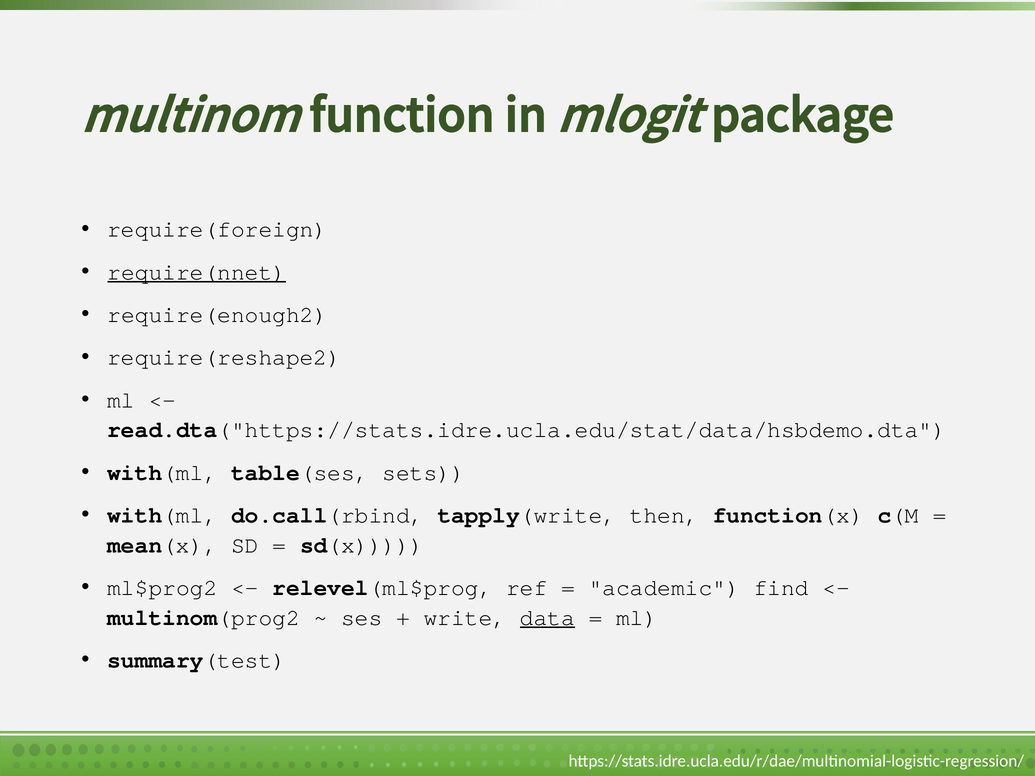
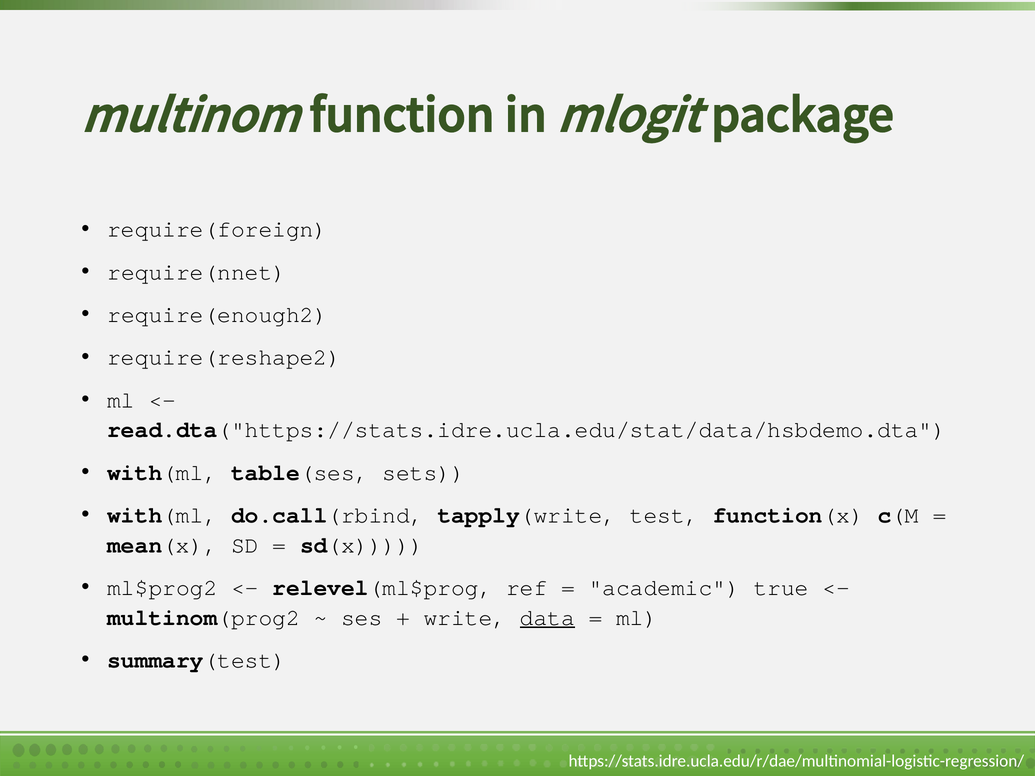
require(nnet underline: present -> none (197, 272)
then: then -> test (664, 515)
find: find -> true (781, 588)
